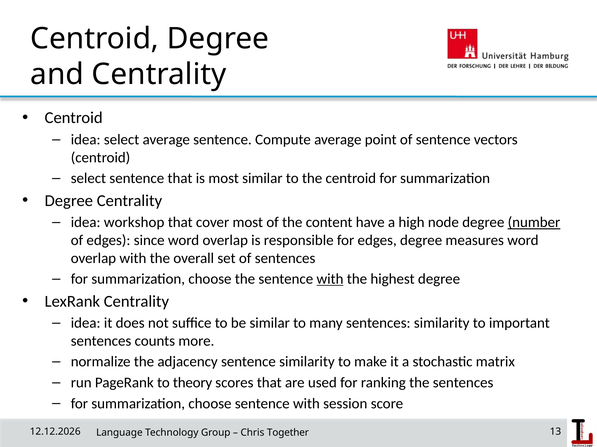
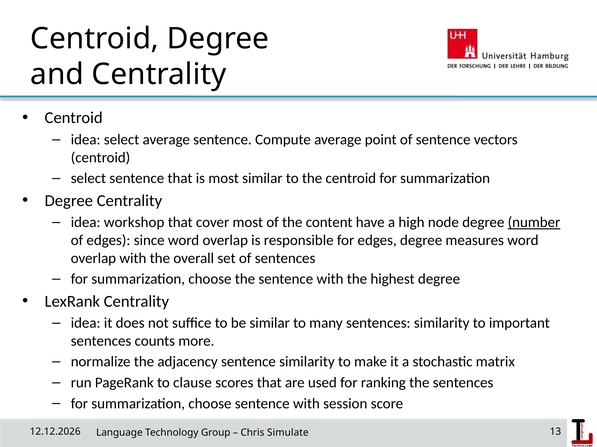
with underline: present -> none (330, 279)
theory: theory -> clause (192, 383)
Together: Together -> Simulate (288, 433)
